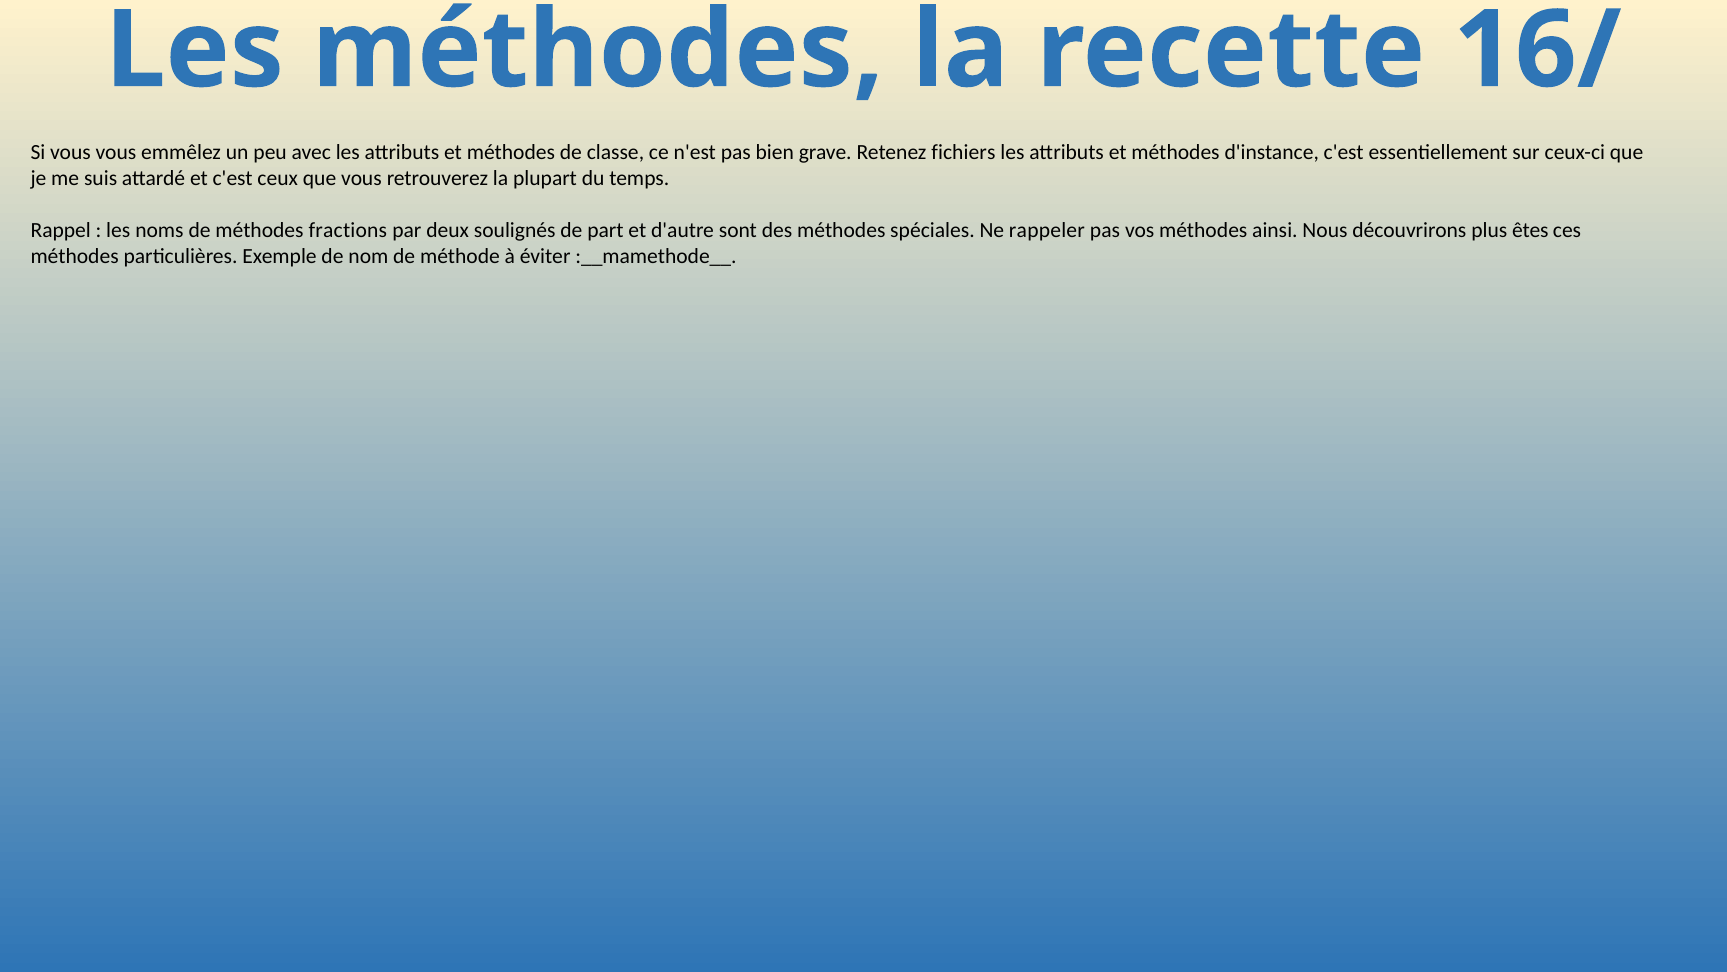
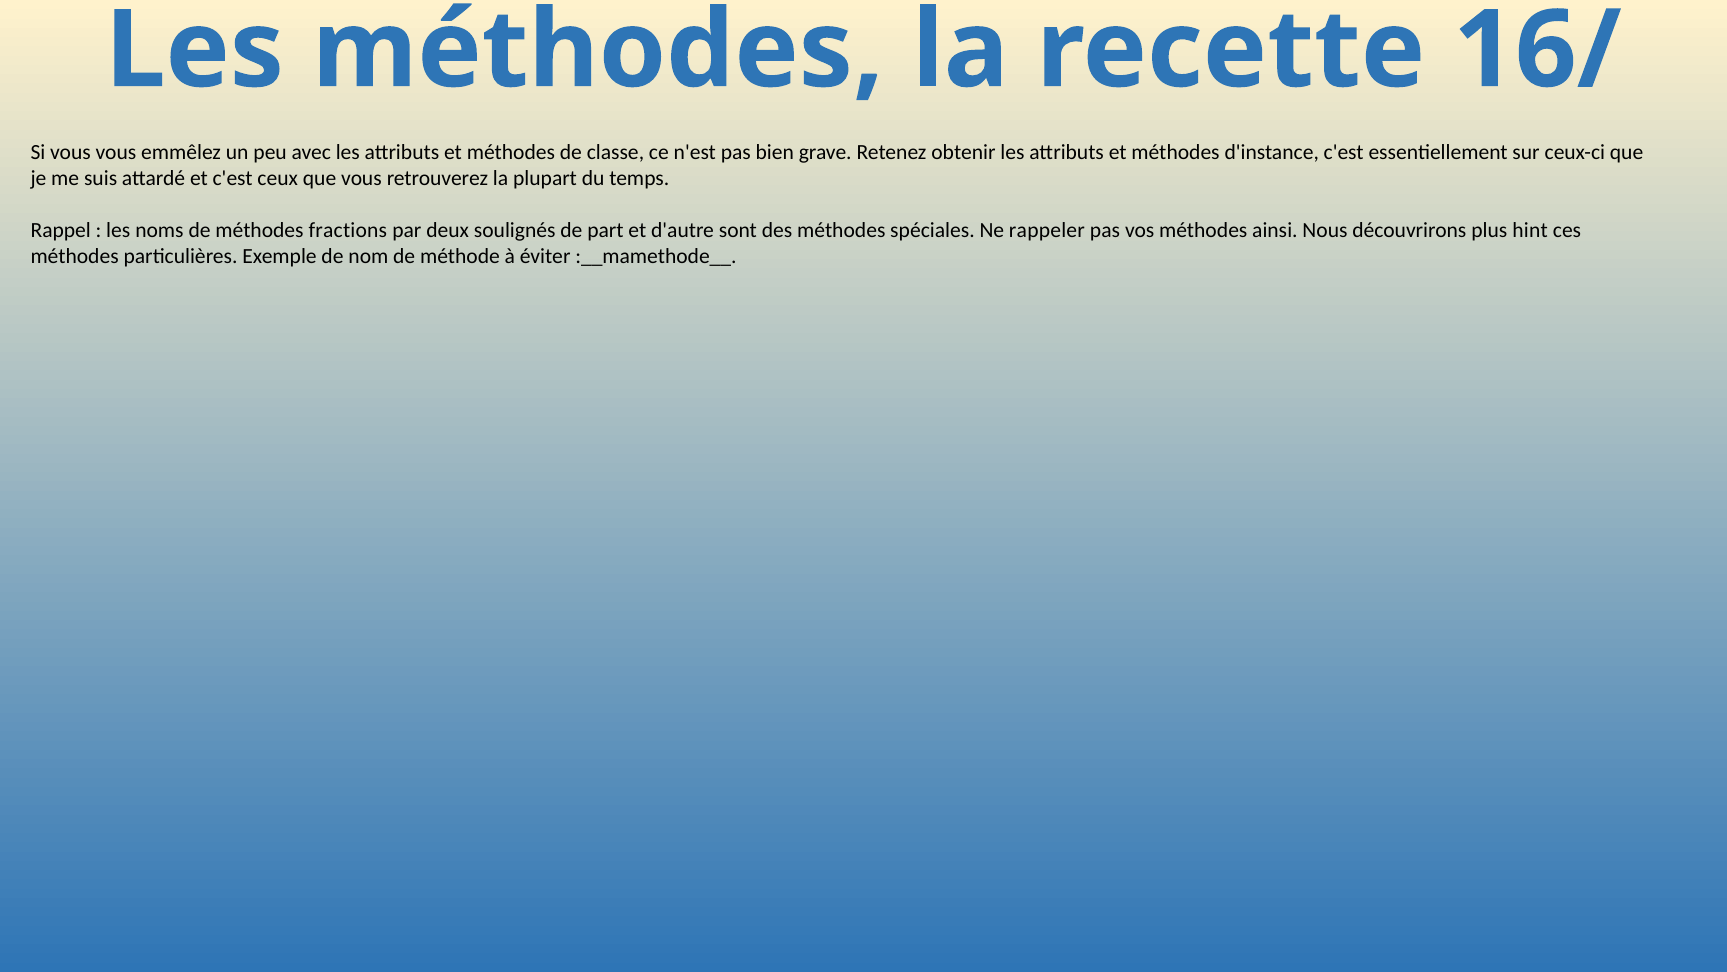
fichiers: fichiers -> obtenir (963, 153)
êtes: êtes -> hint (1530, 230)
